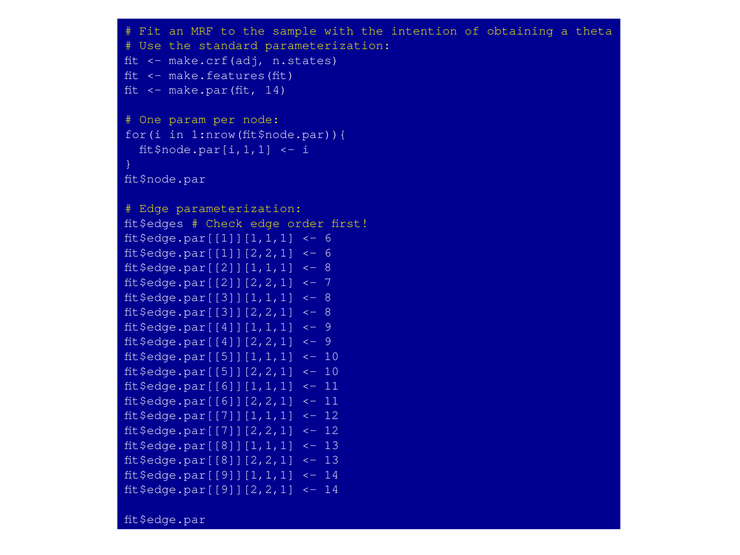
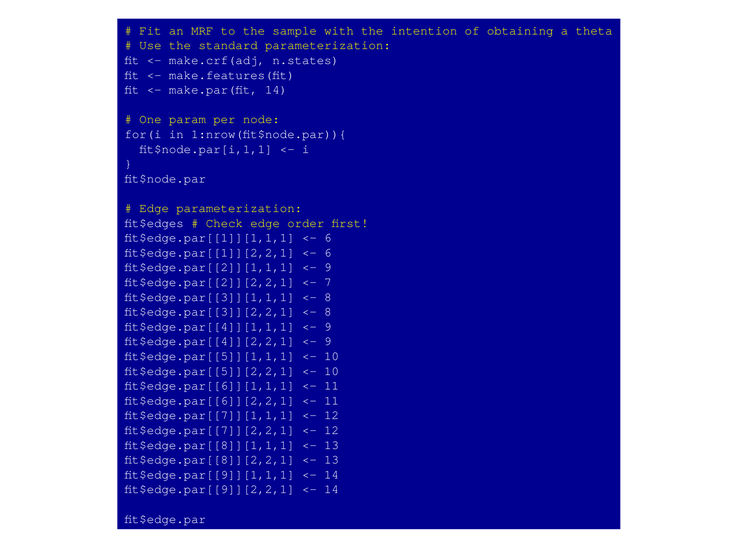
8: 8 -> 9 (328, 267)
